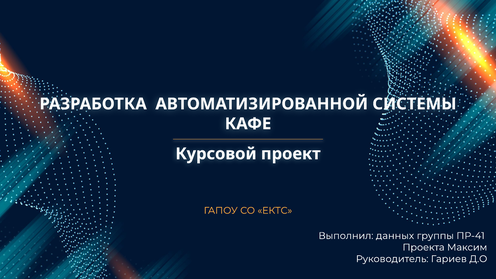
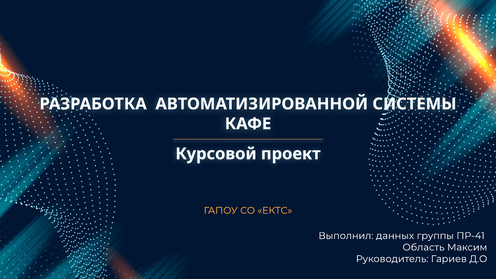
Проекта: Проекта -> Область (424, 247)
